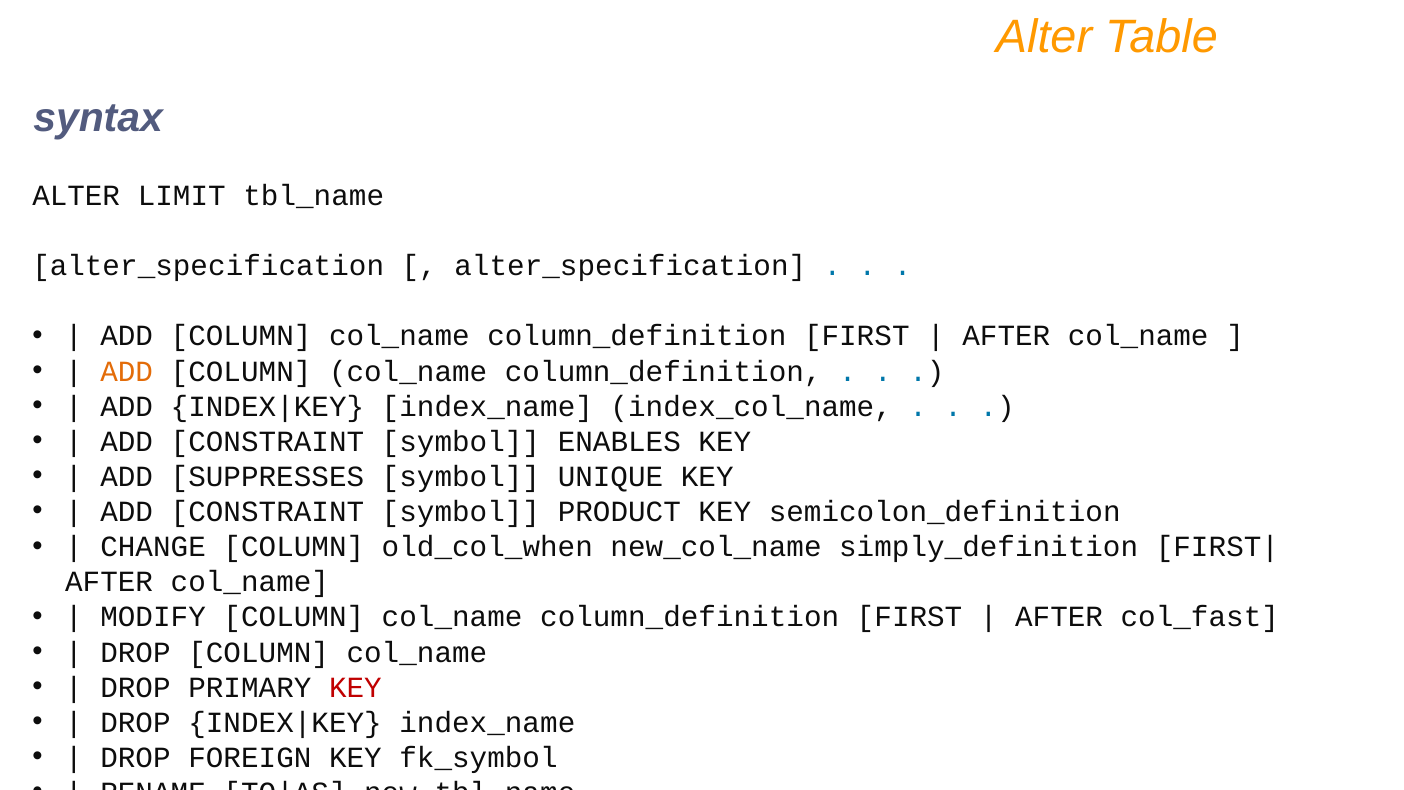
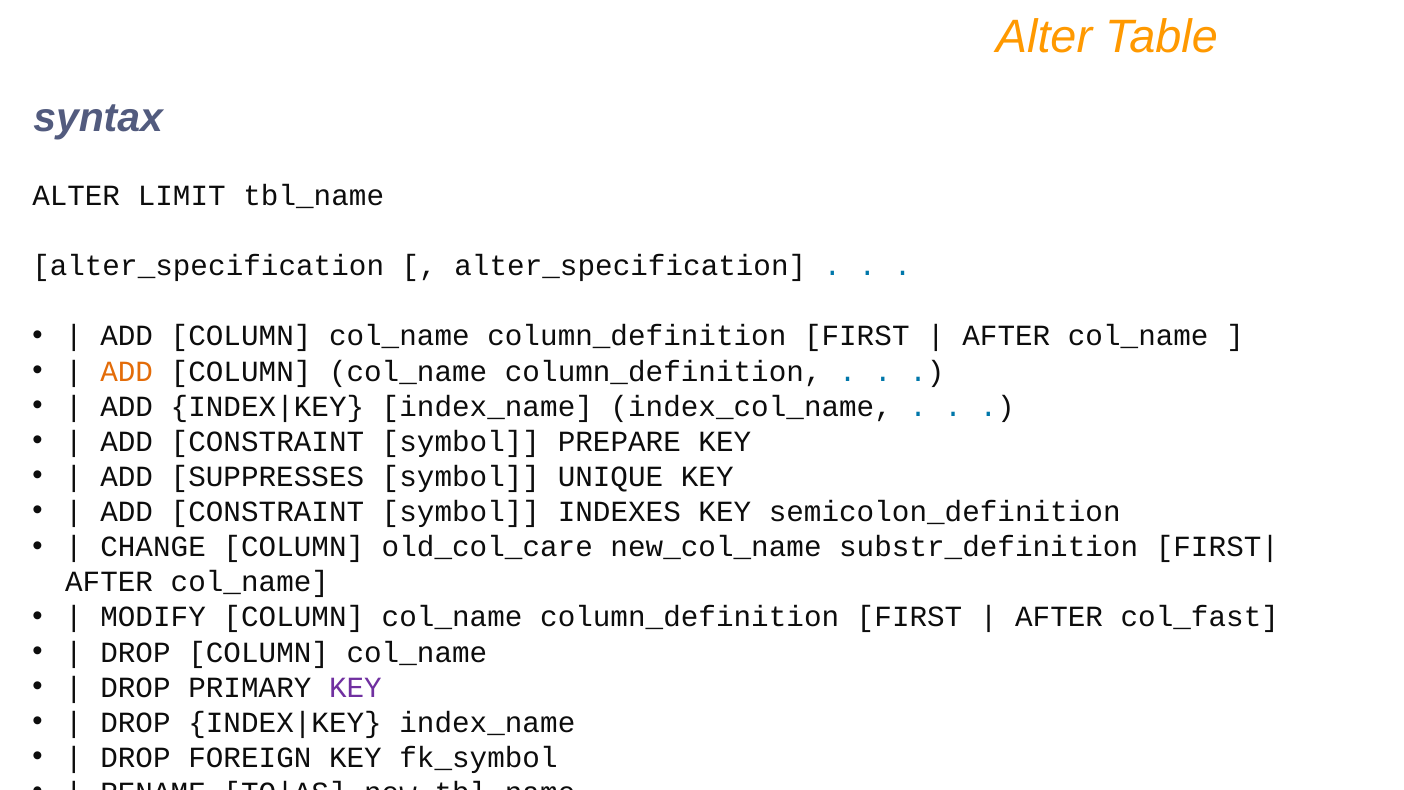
ENABLES: ENABLES -> PREPARE (619, 442)
PRODUCT: PRODUCT -> INDEXES (619, 512)
old_col_when: old_col_when -> old_col_care (487, 547)
simply_definition: simply_definition -> substr_definition (989, 547)
KEY colour: red -> purple (355, 687)
